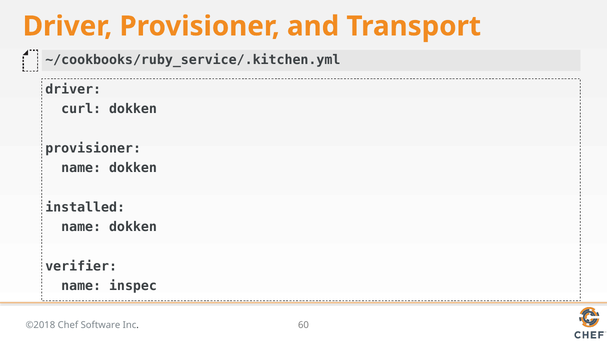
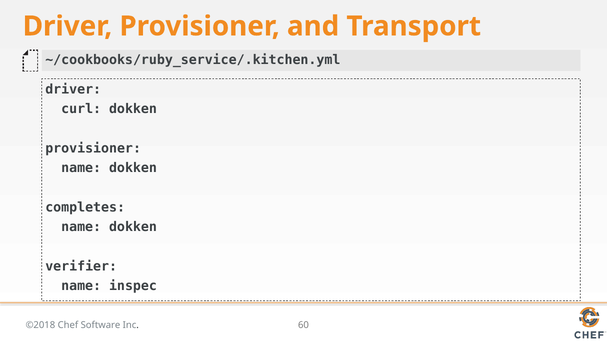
installed: installed -> completes (85, 208)
